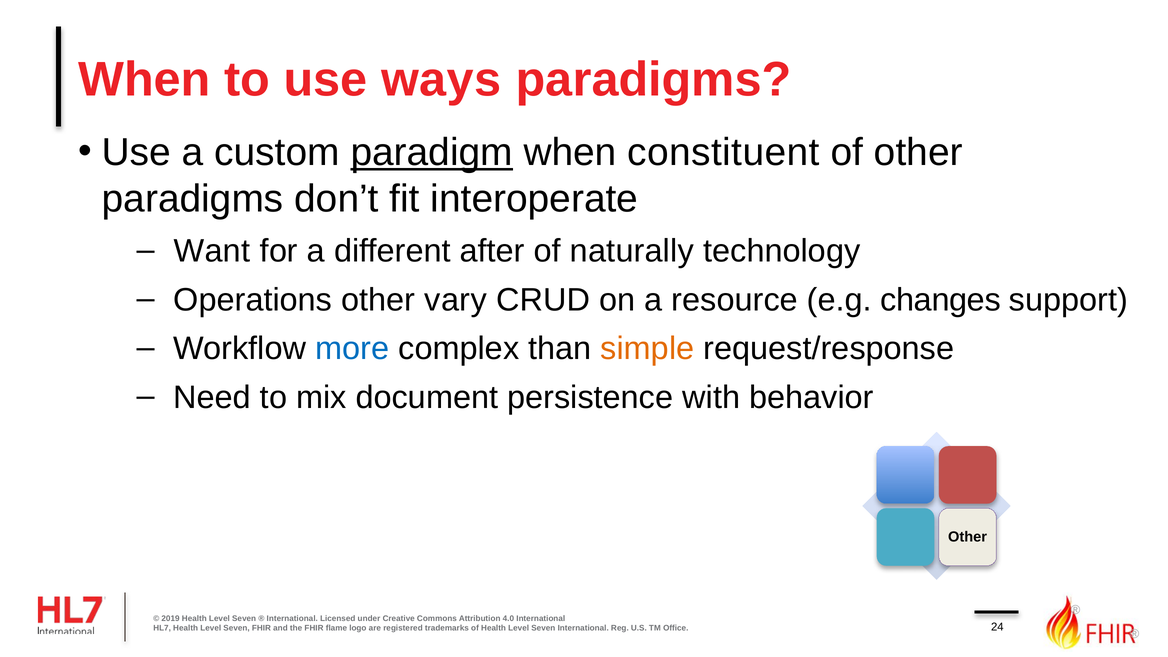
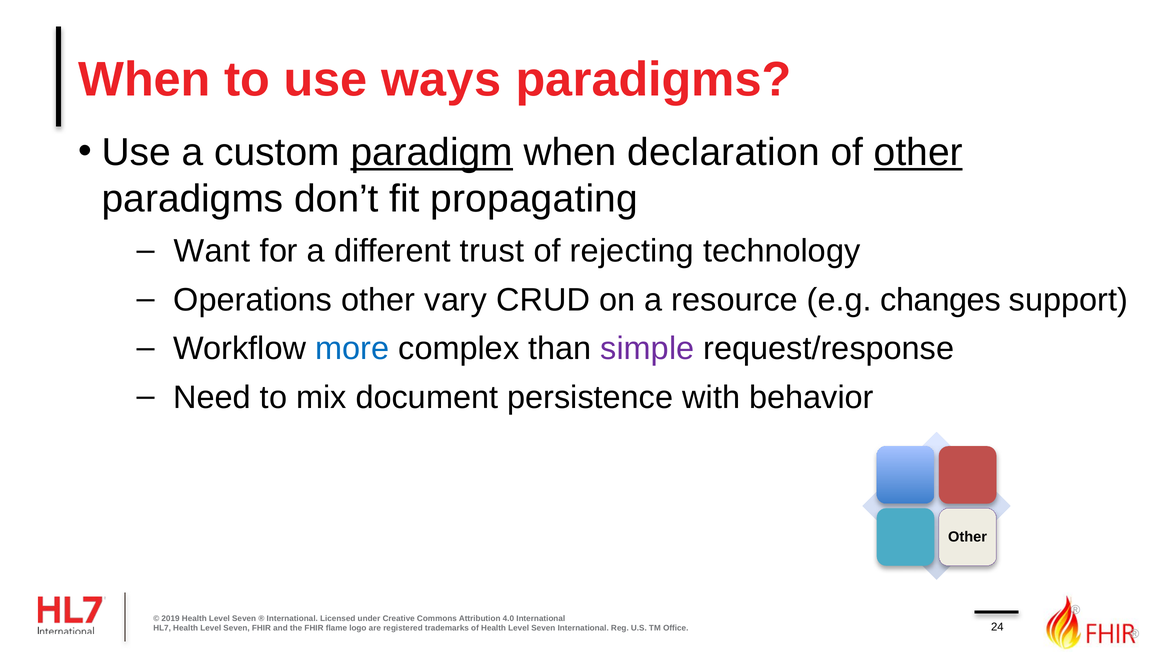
constituent: constituent -> declaration (724, 152)
other underline: none -> present (918, 152)
interoperate: interoperate -> propagating (534, 199)
after: after -> trust (492, 251)
naturally: naturally -> rejecting (632, 251)
simple colour: orange -> purple (647, 349)
